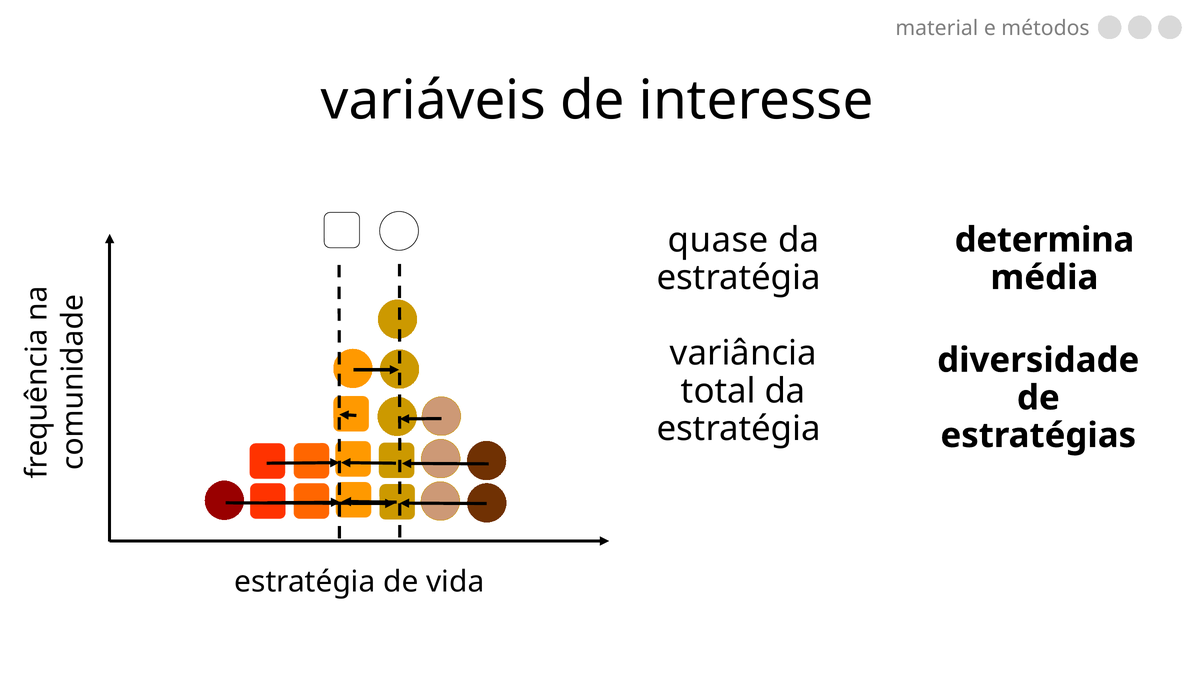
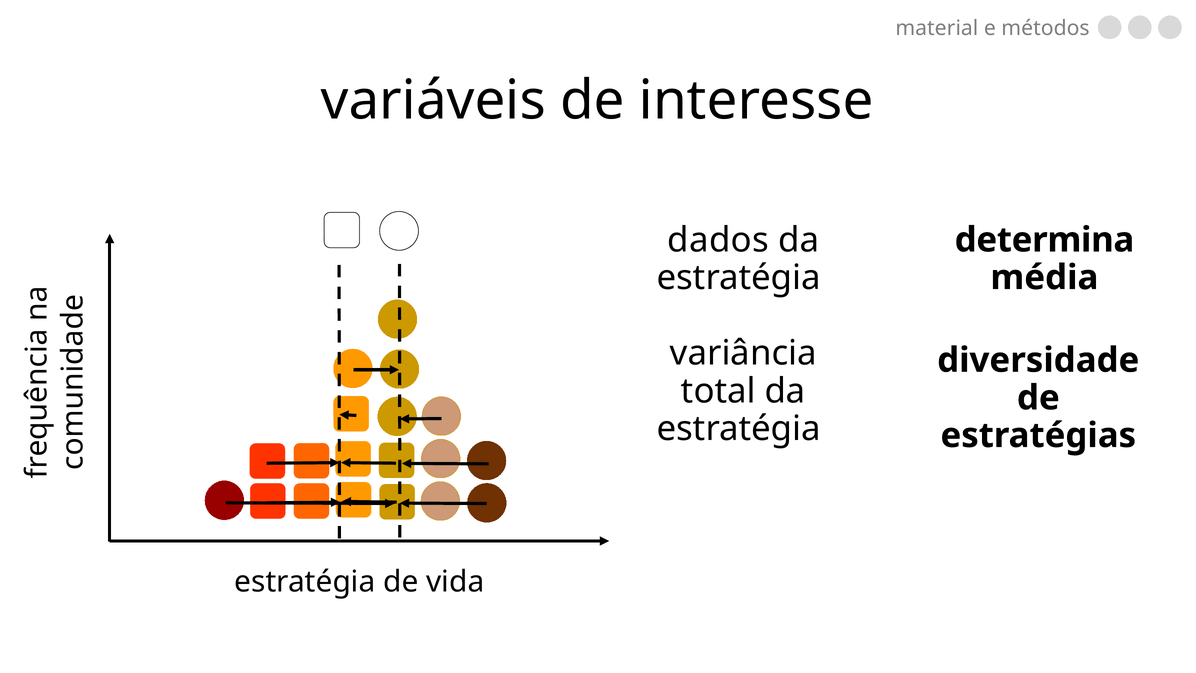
quase: quase -> dados (718, 240)
